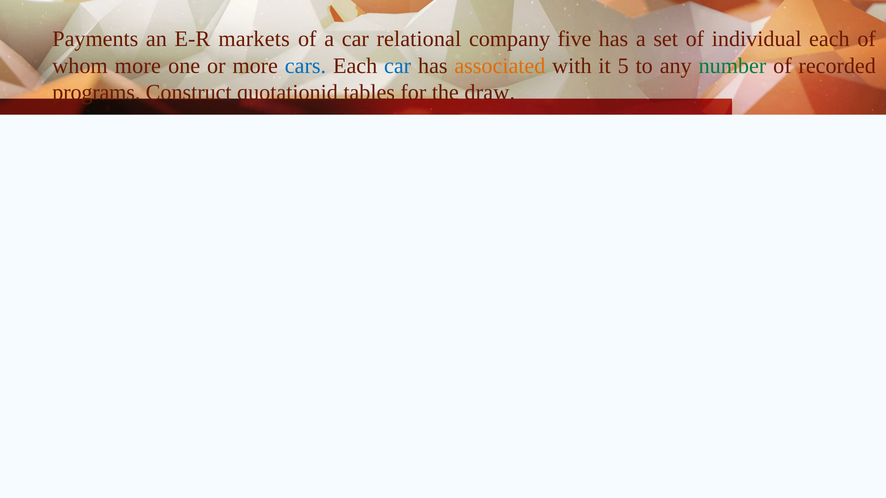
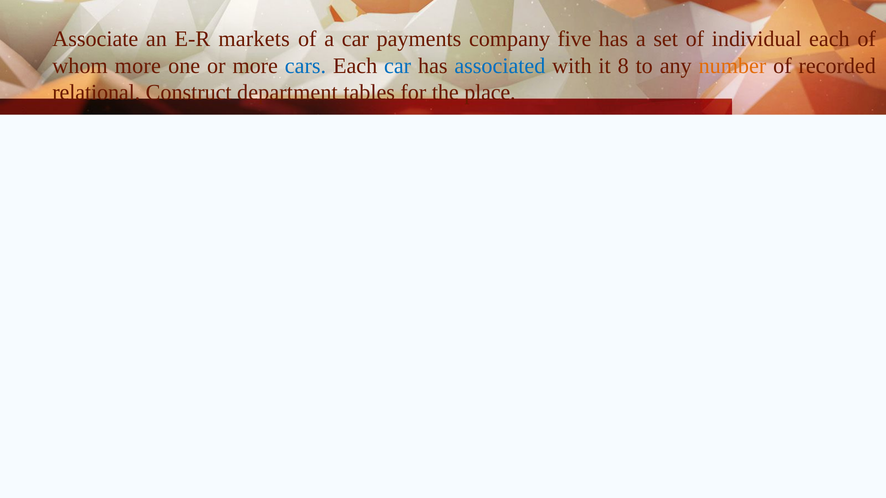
Payments: Payments -> Associate (95, 39)
relational: relational -> payments (419, 39)
associated colour: orange -> blue (500, 66)
5: 5 -> 8 (623, 66)
number colour: green -> orange (732, 66)
programs: programs -> relational (96, 92)
quotationid: quotationid -> department (287, 92)
draw: draw -> place (490, 92)
